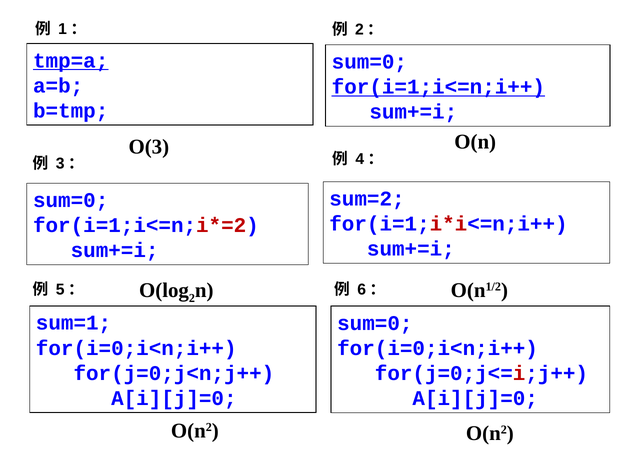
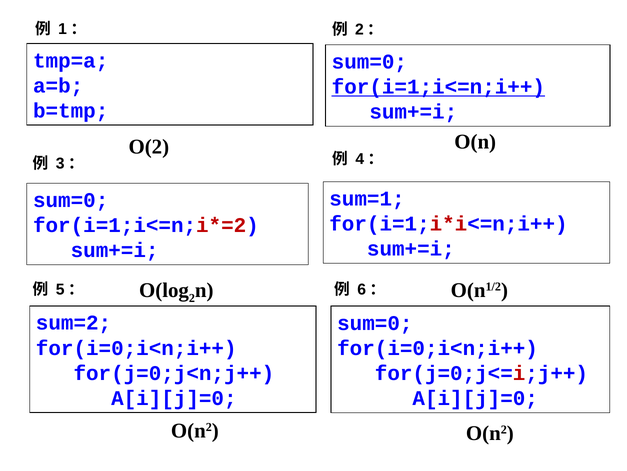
tmp=a underline: present -> none (71, 61)
O(3: O(3 -> O(2 (149, 146)
sum=2: sum=2 -> sum=1 (367, 199)
sum=1: sum=1 -> sum=2 (74, 323)
